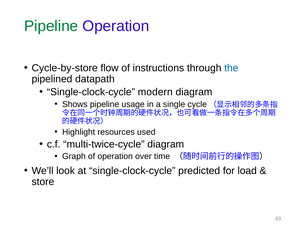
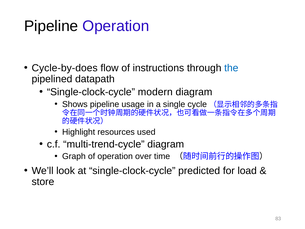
Pipeline colour: green -> black (51, 26)
Cycle-by-store: Cycle-by-store -> Cycle-by-does (65, 68)
multi-twice-cycle: multi-twice-cycle -> multi-trend-cycle (104, 144)
